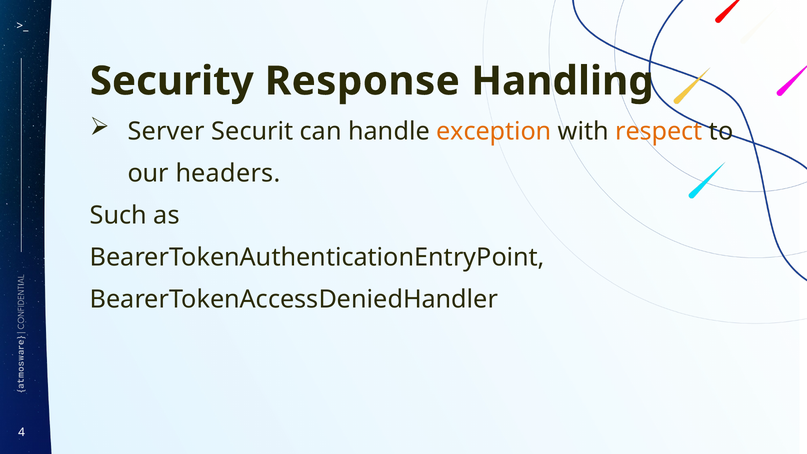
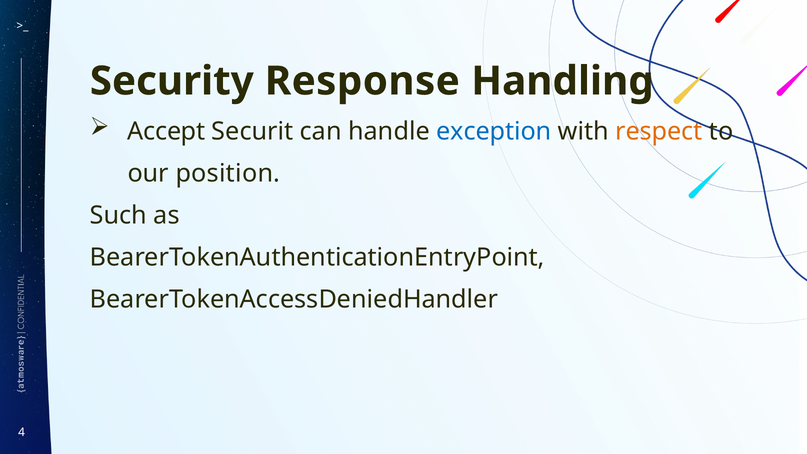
Server: Server -> Accept (166, 131)
exception colour: orange -> blue (494, 131)
headers: headers -> position (228, 173)
